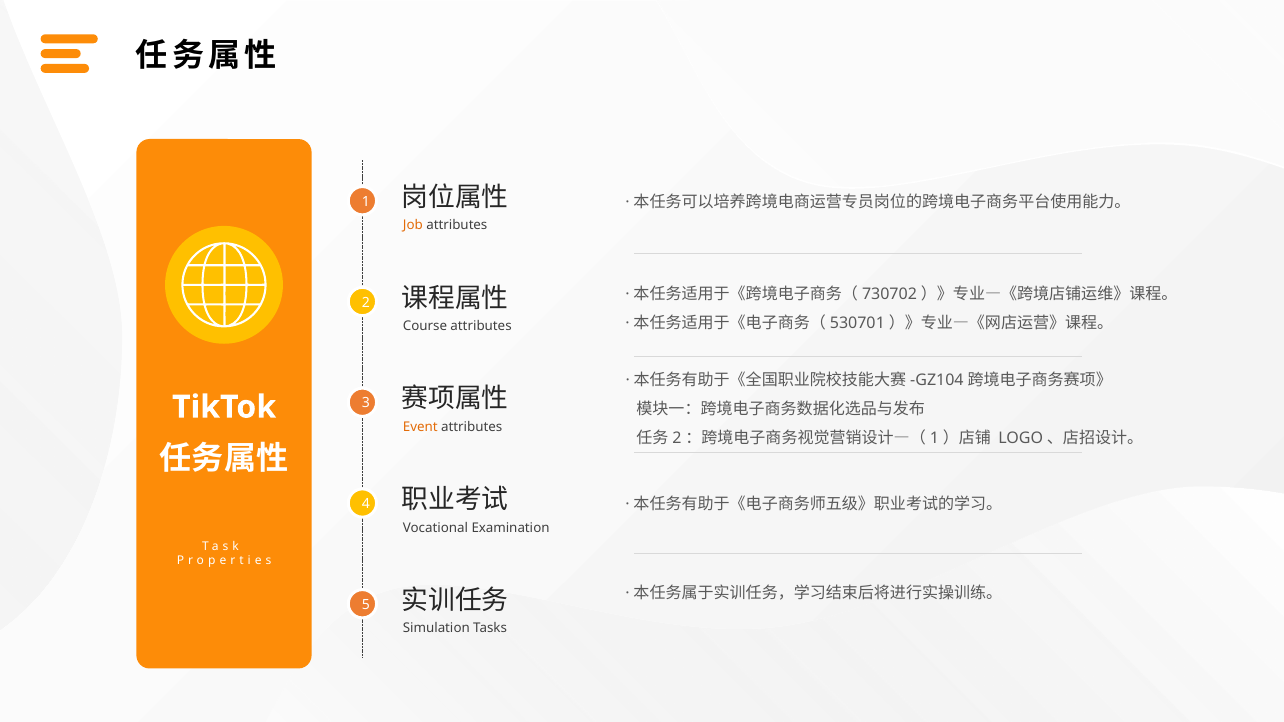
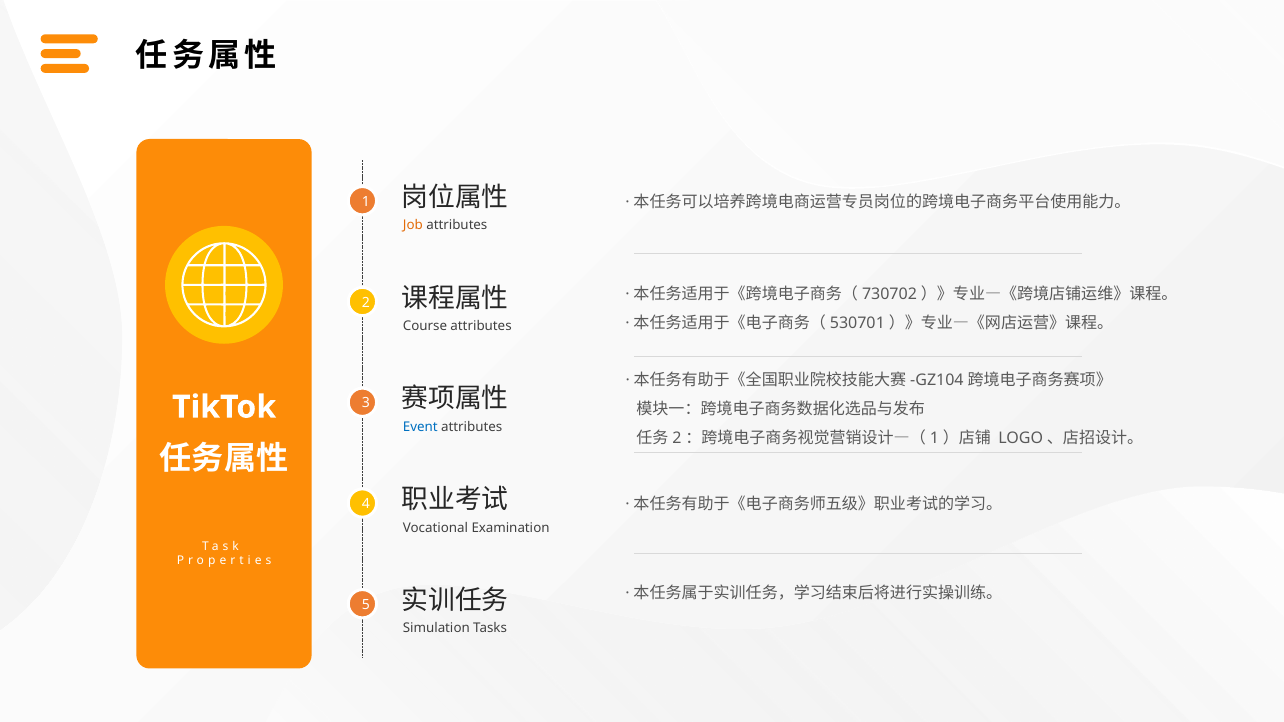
Event colour: orange -> blue (420, 427)
